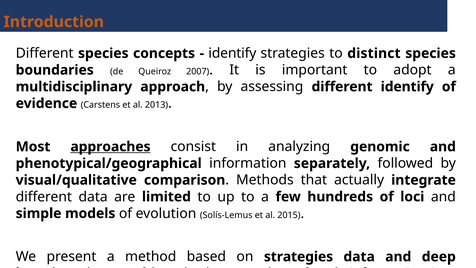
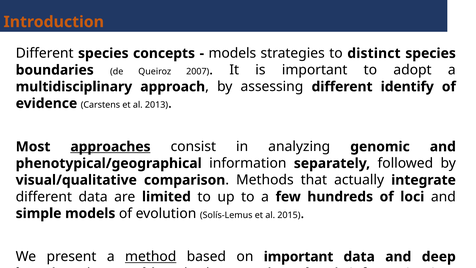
identify: identify -> models (232, 53)
method underline: none -> present (151, 257)
on strategies: strategies -> important (299, 257)
